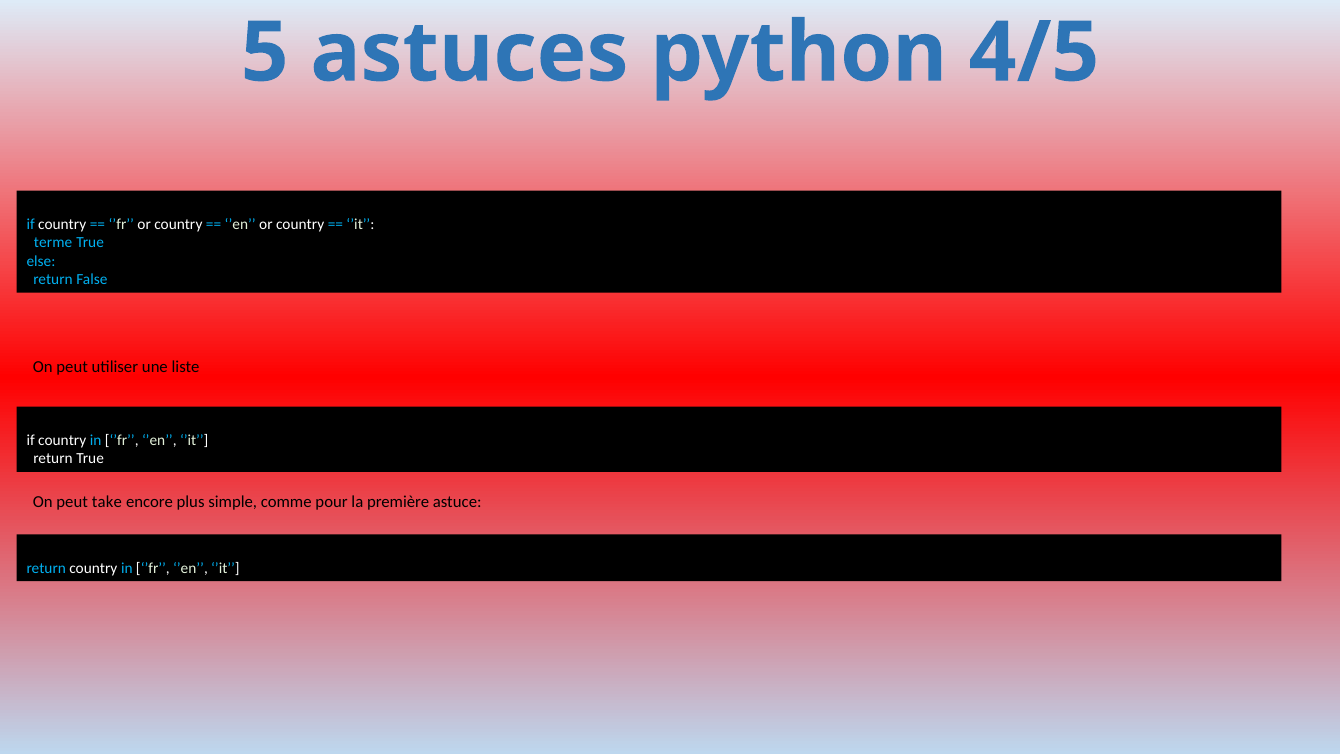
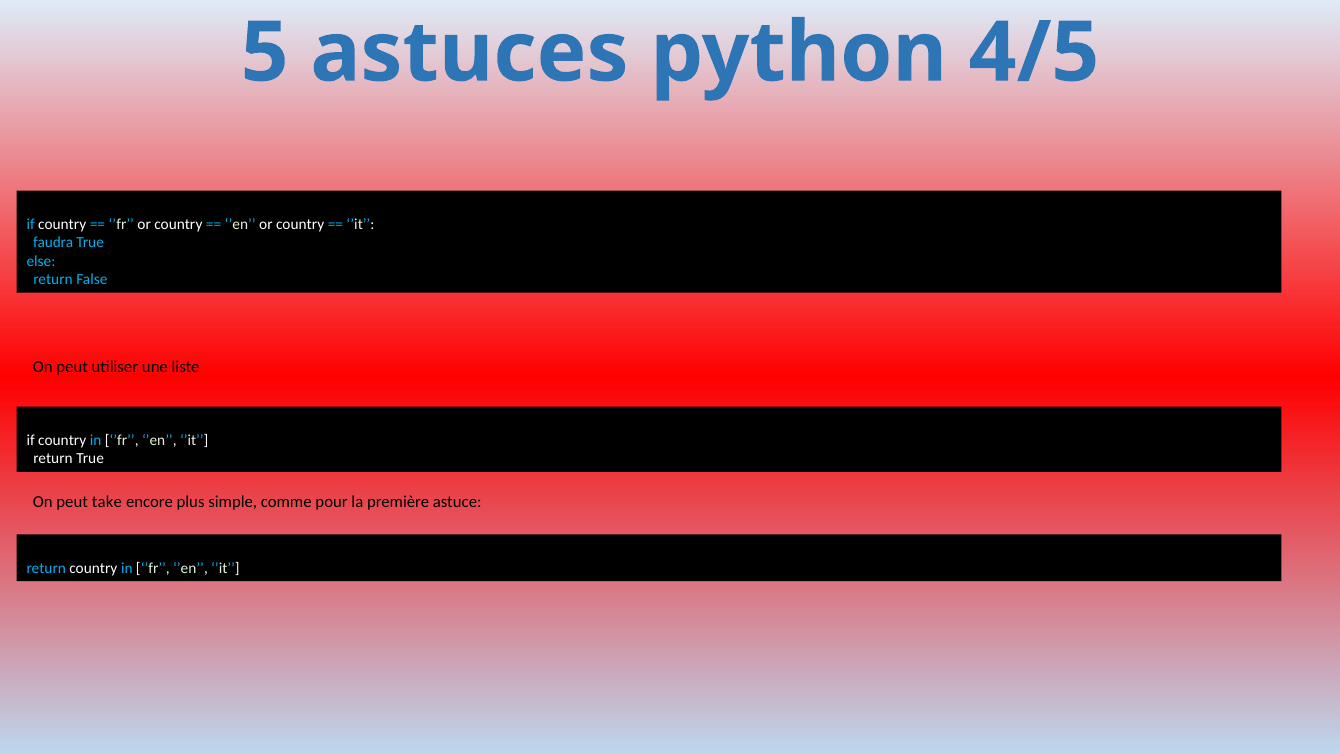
terme: terme -> faudra (53, 243)
